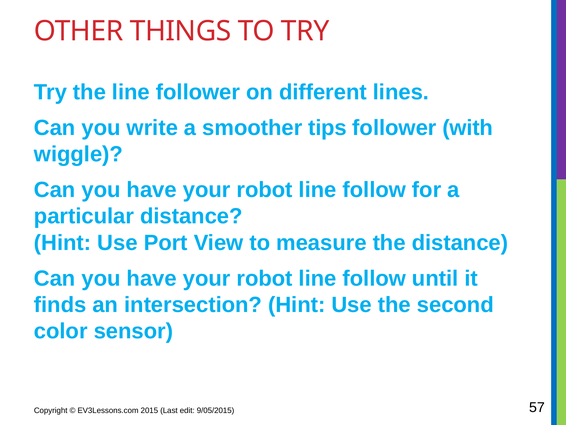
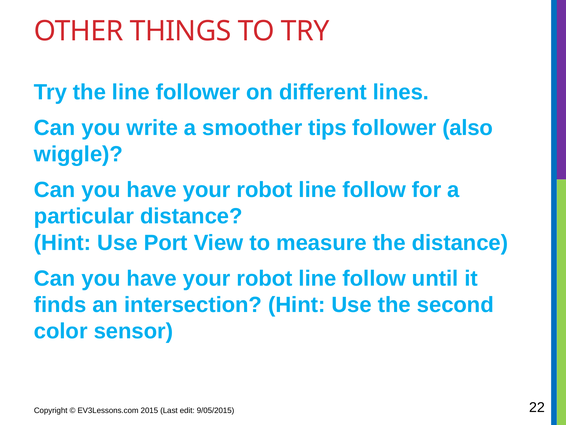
with: with -> also (468, 128)
57: 57 -> 22 (537, 407)
